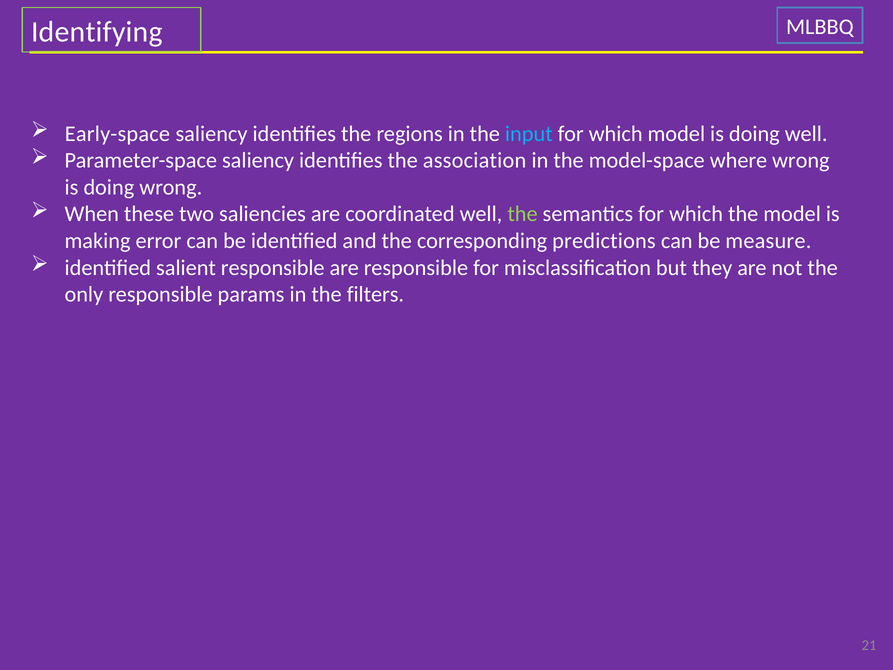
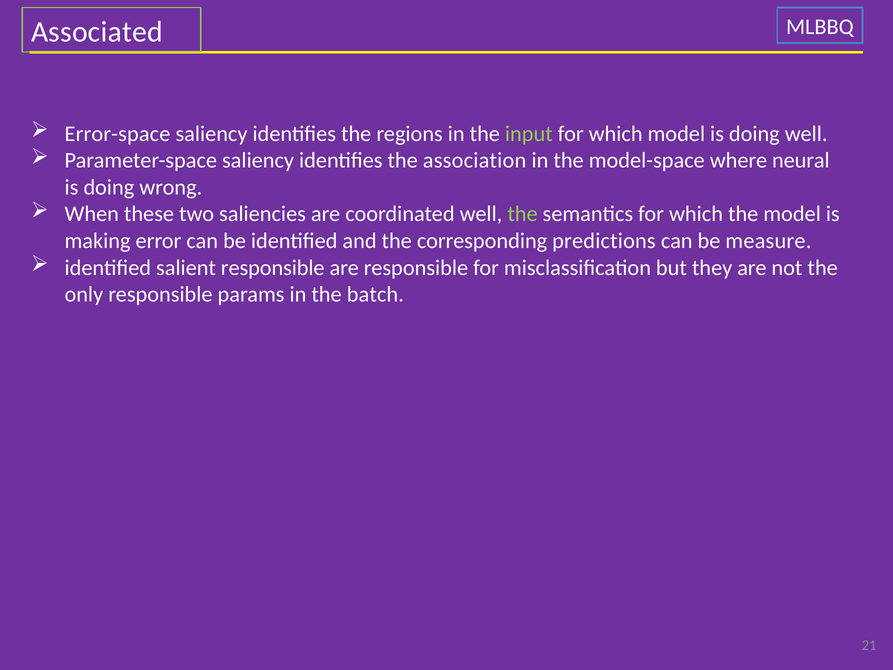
Identifying: Identifying -> Associated (97, 32)
Early-space: Early-space -> Error-space (117, 134)
input colour: light blue -> light green (529, 134)
where wrong: wrong -> neural (801, 160)
filters: filters -> batch (375, 294)
